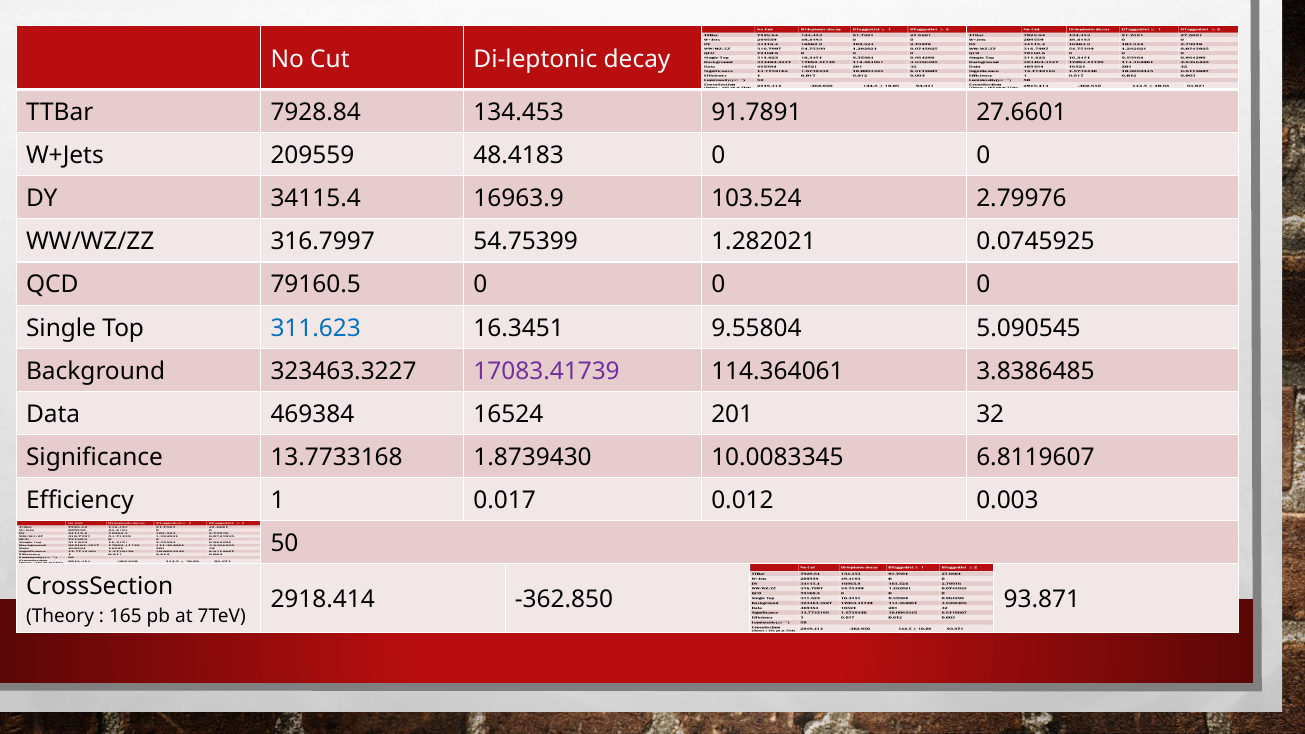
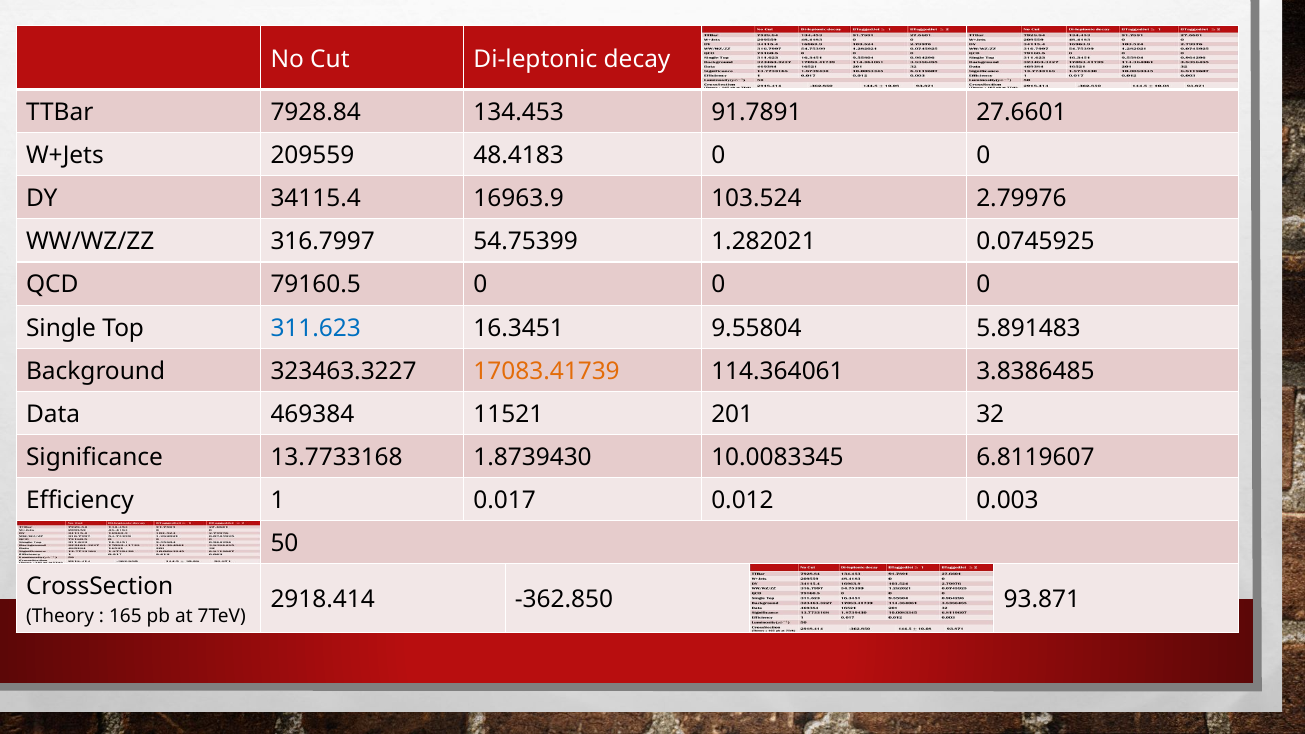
5.090545: 5.090545 -> 5.891483 (1029, 328)
17083.41739 colour: purple -> orange (547, 371)
16524: 16524 -> 11521 (508, 414)
